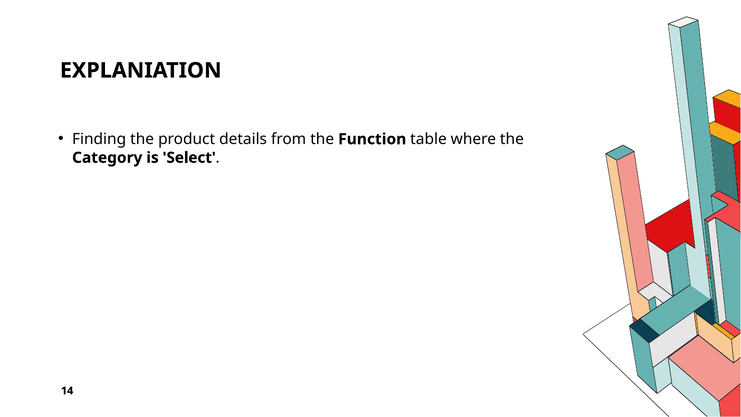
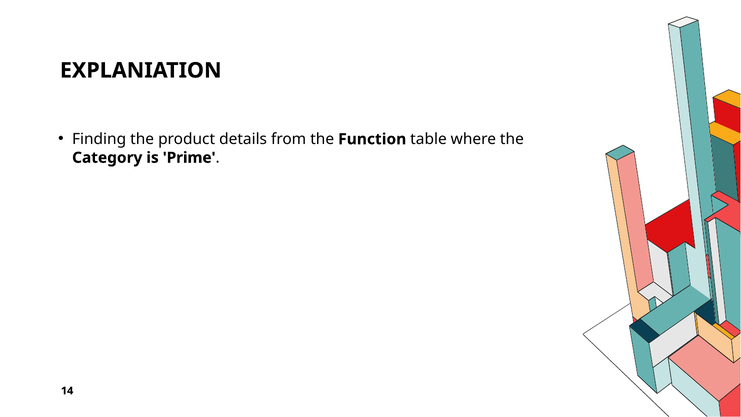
Select: Select -> Prime (189, 158)
